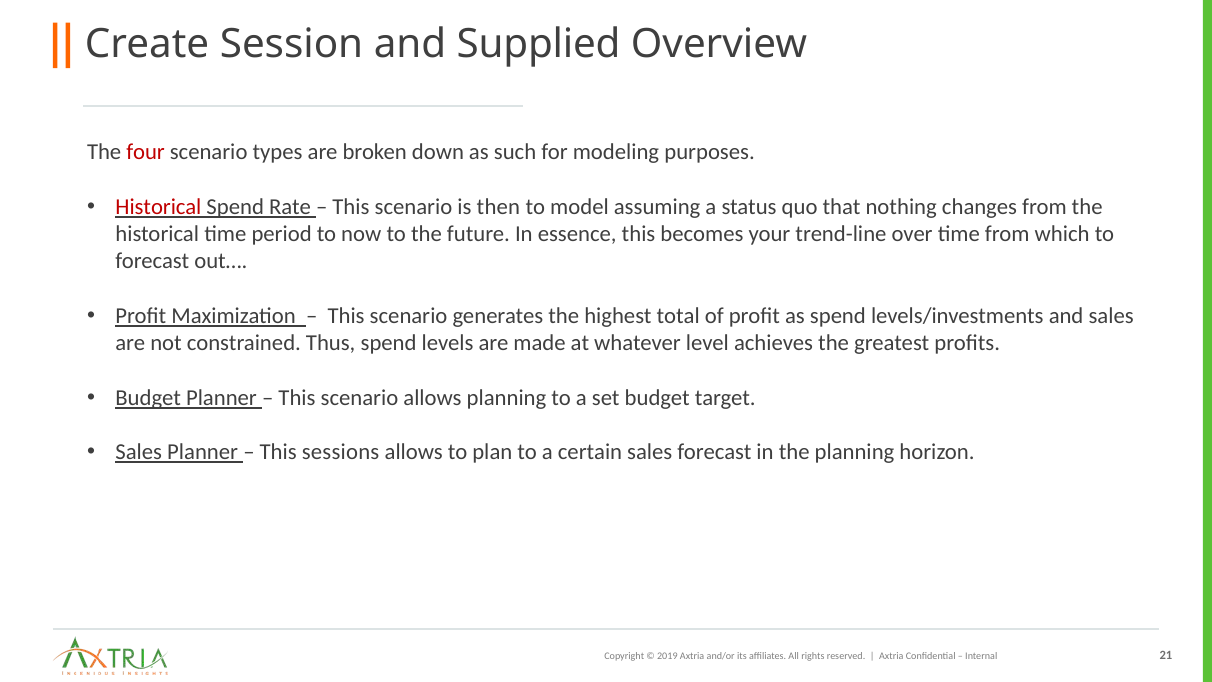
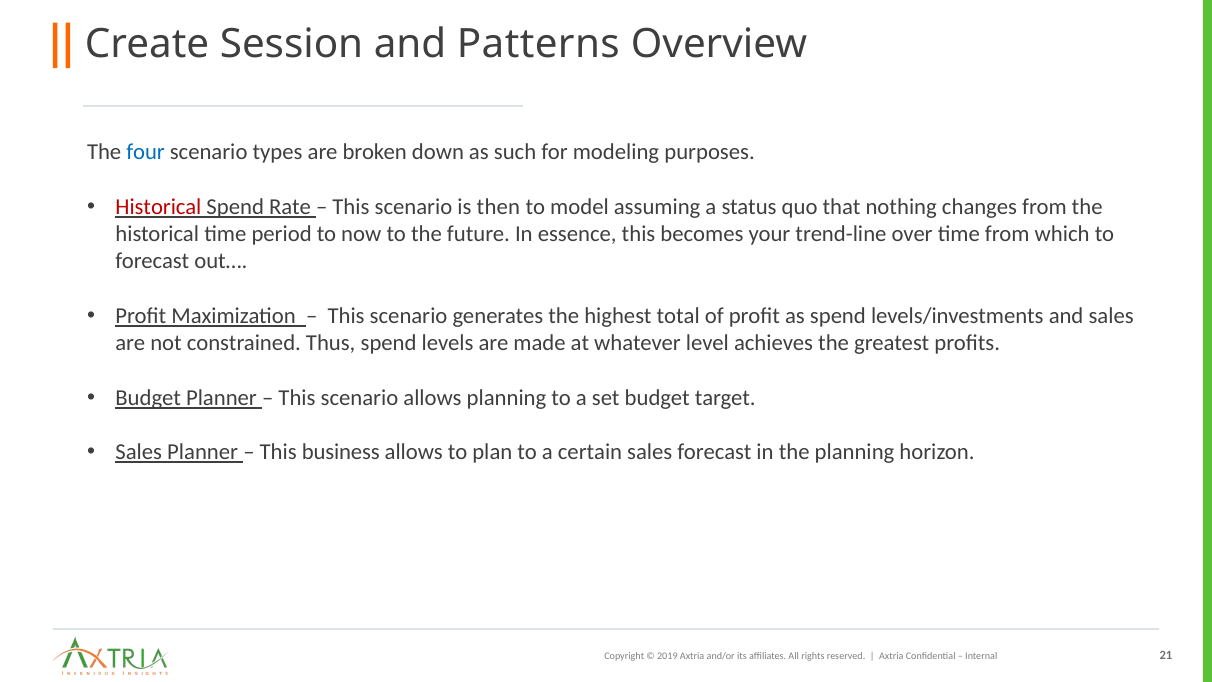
Supplied: Supplied -> Patterns (538, 44)
four colour: red -> blue (146, 152)
sessions: sessions -> business (341, 452)
